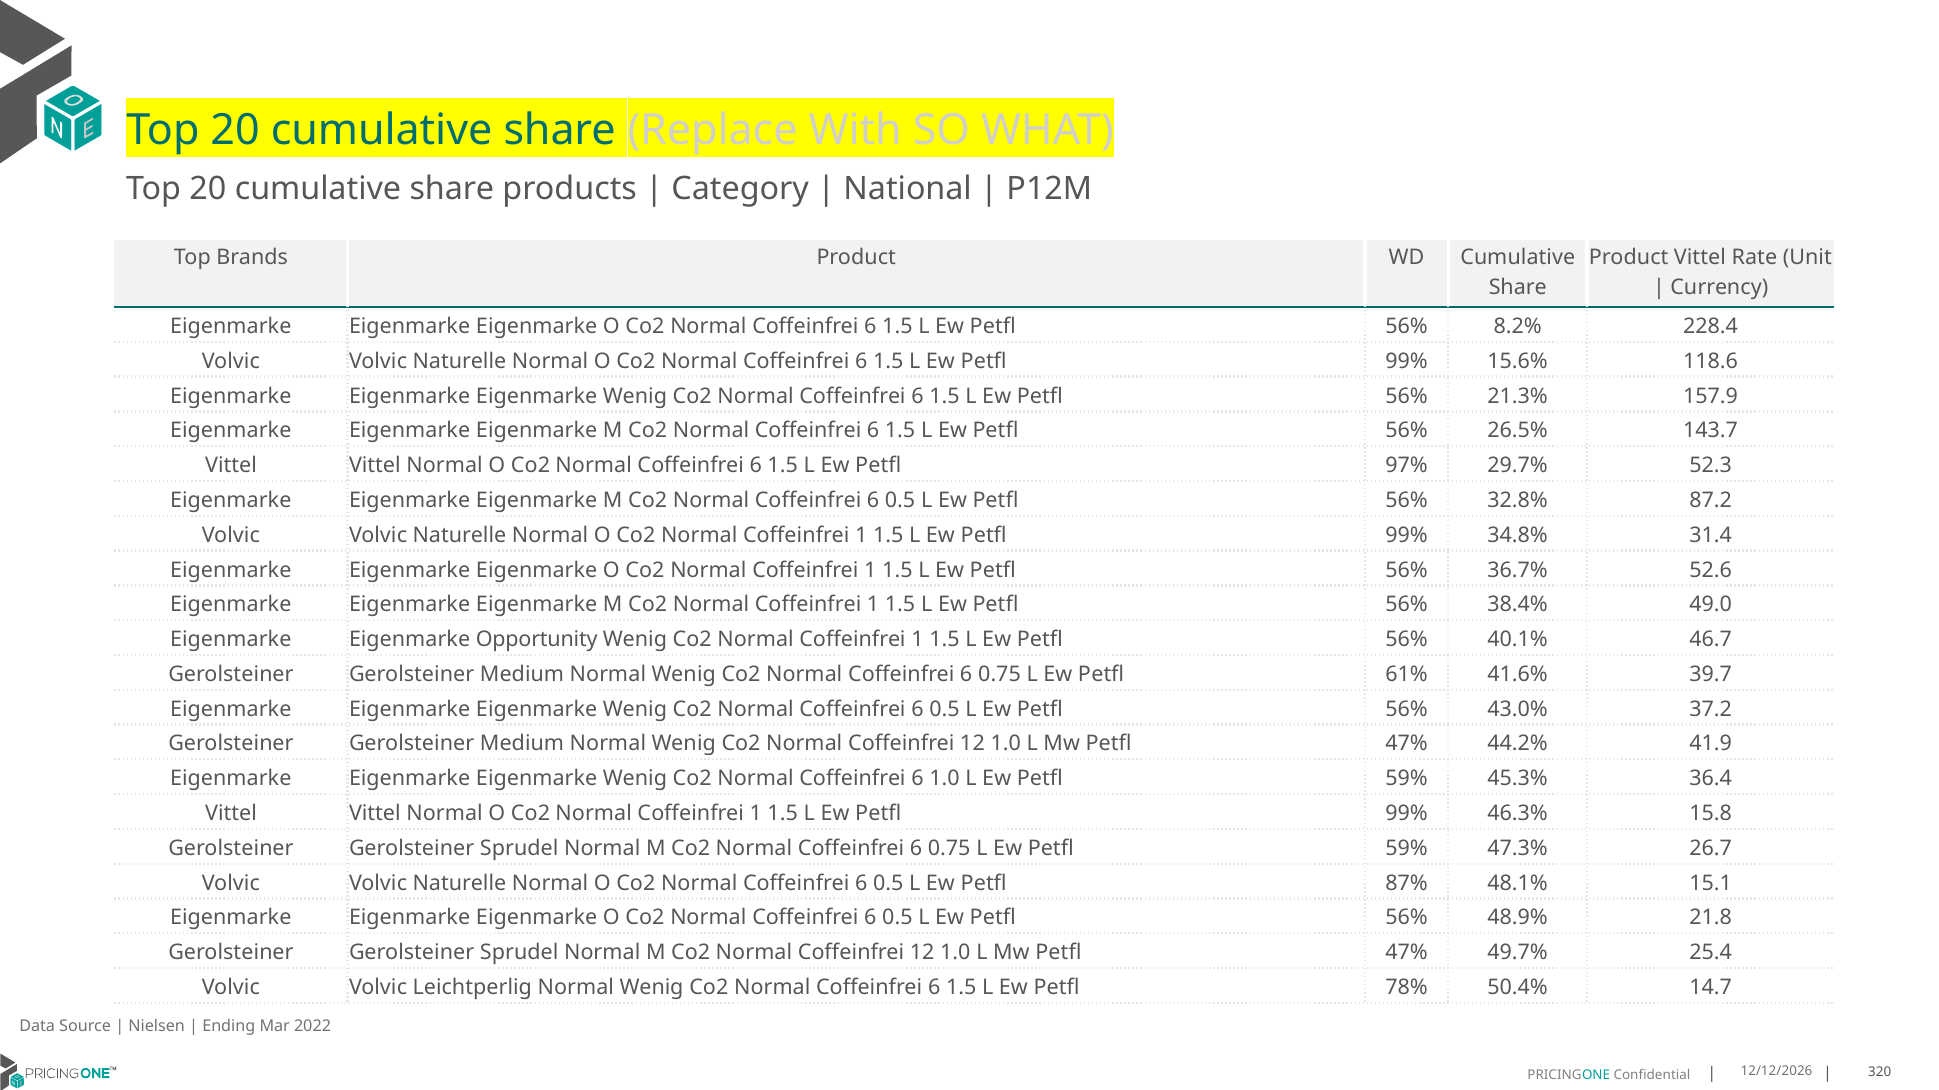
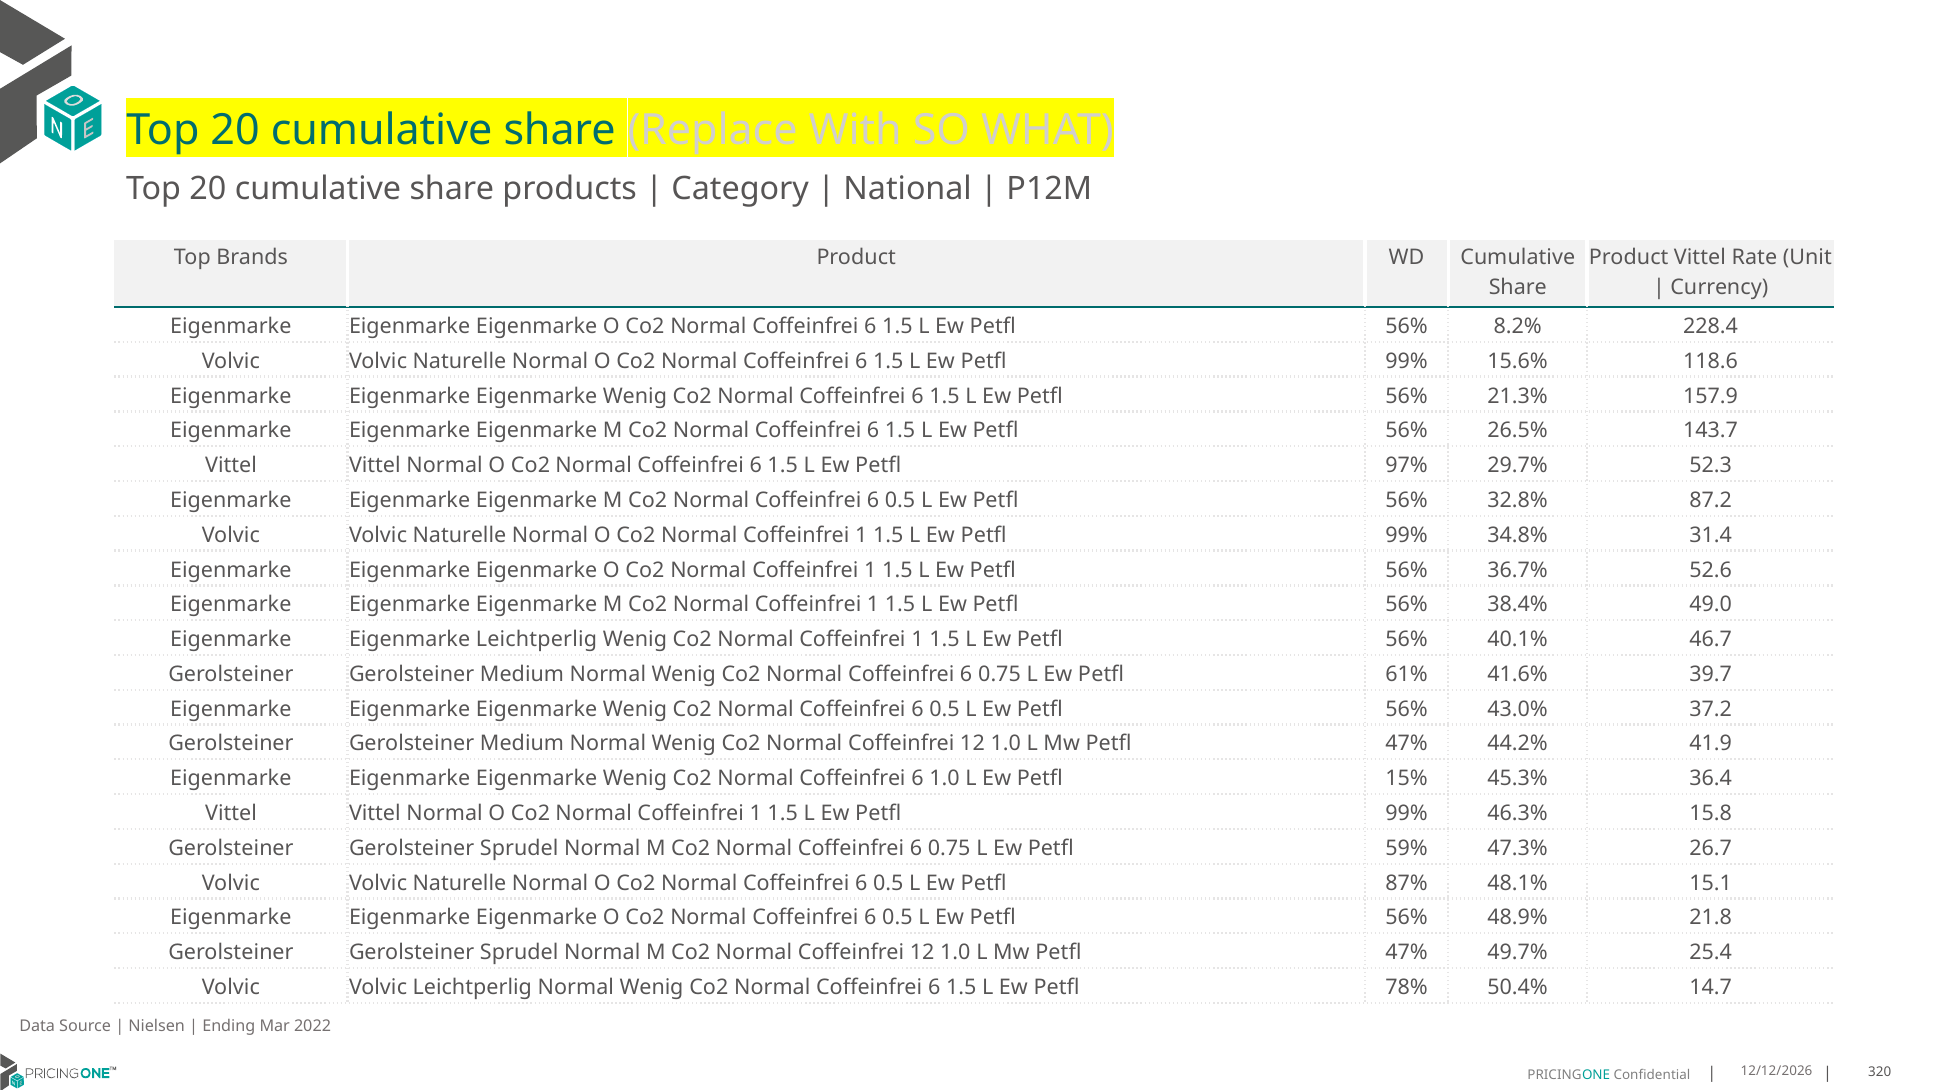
Eigenmarke Opportunity: Opportunity -> Leichtperlig (536, 640)
59%: 59% -> 15% (1407, 779)
